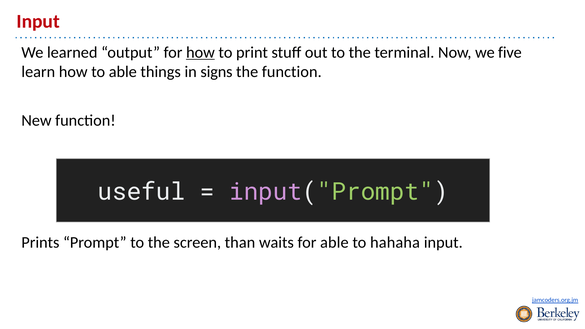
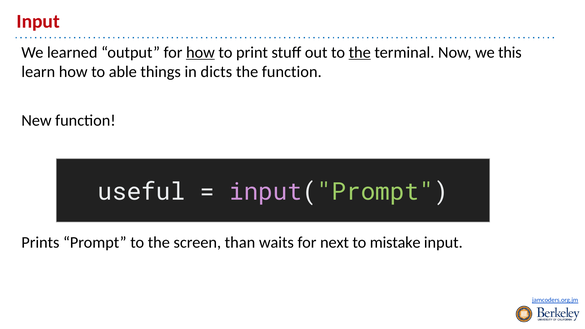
the underline: none -> present (360, 52)
five: five -> this (510, 52)
signs: signs -> dicts (216, 72)
for able: able -> next (334, 243)
hahaha: hahaha -> mistake (395, 243)
